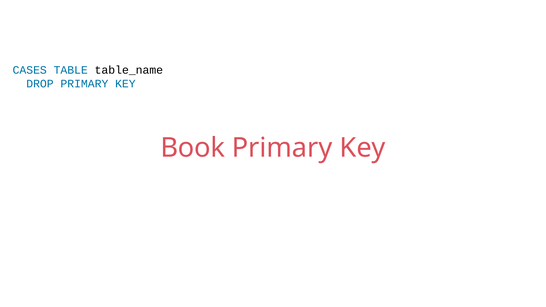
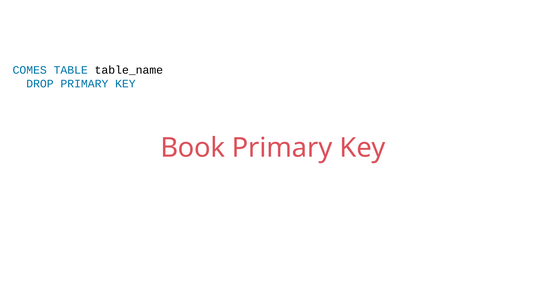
CASES: CASES -> COMES (30, 70)
